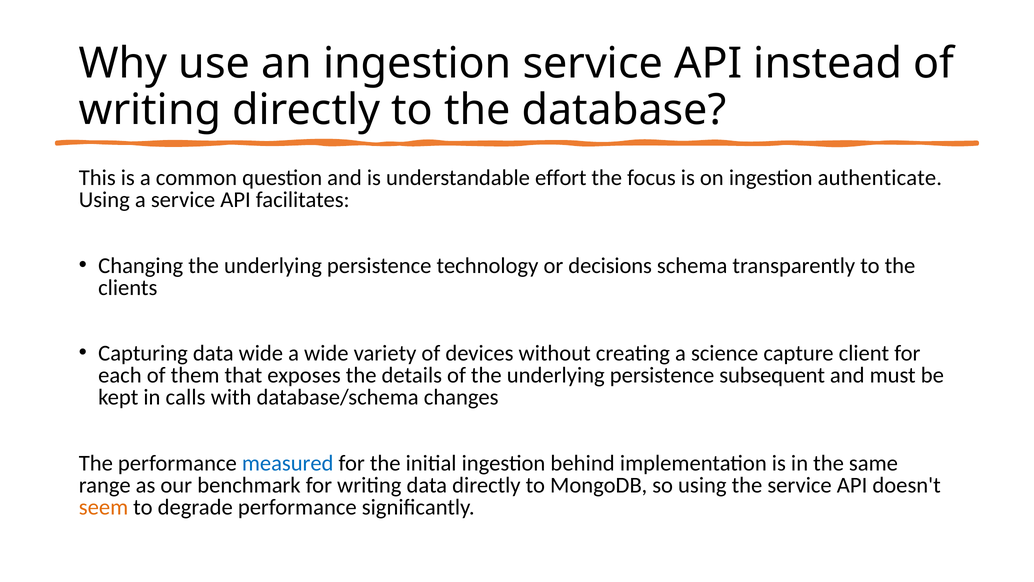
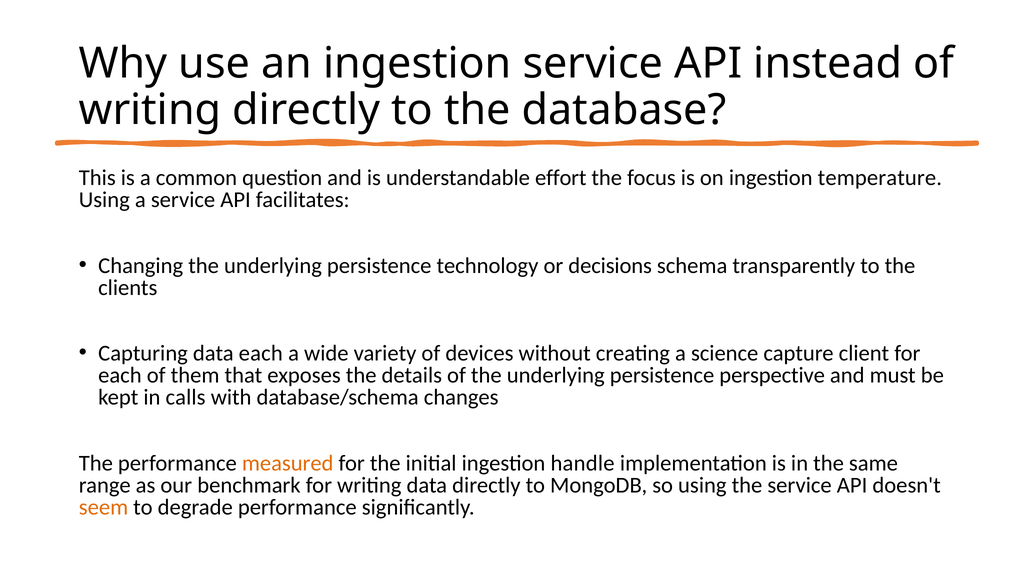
authenticate: authenticate -> temperature (880, 178)
data wide: wide -> each (261, 353)
subsequent: subsequent -> perspective (772, 375)
measured colour: blue -> orange (288, 463)
behind: behind -> handle (583, 463)
